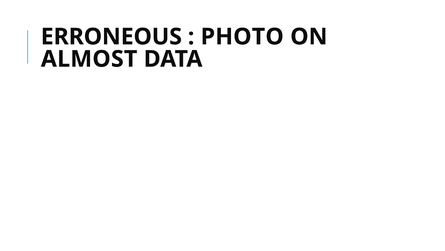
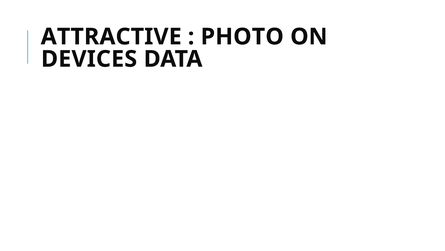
ERRONEOUS: ERRONEOUS -> ATTRACTIVE (111, 37)
ALMOST: ALMOST -> DEVICES (89, 59)
